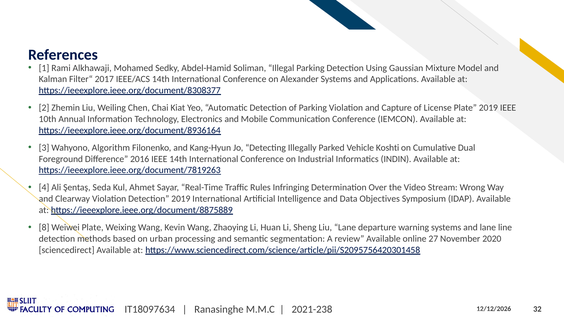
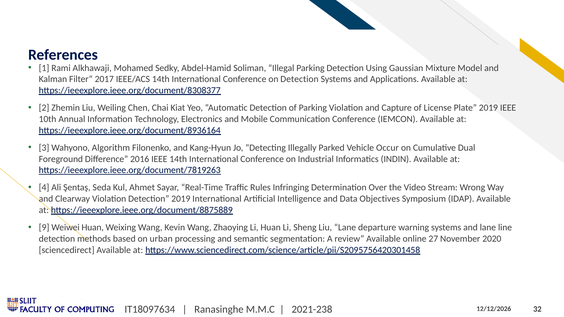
on Alexander: Alexander -> Detection (299, 79)
Koshti: Koshti -> Occur (387, 148)
8: 8 -> 9 (44, 228)
Weiwei Plate: Plate -> Huan (93, 228)
